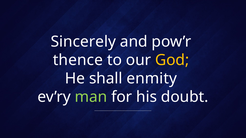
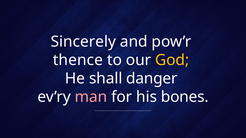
enmity: enmity -> danger (152, 79)
man colour: light green -> pink (91, 97)
doubt: doubt -> bones (185, 97)
